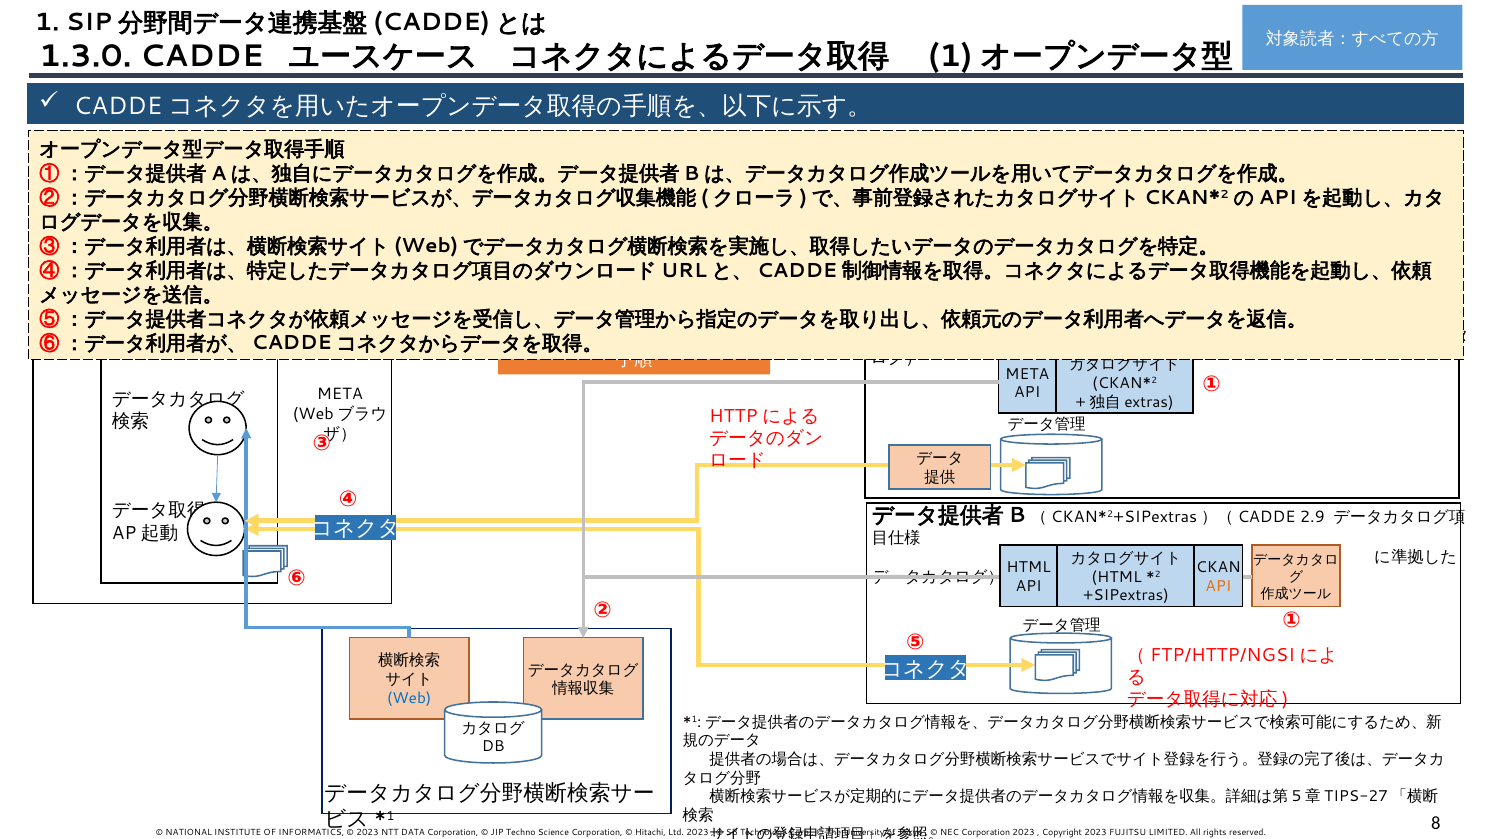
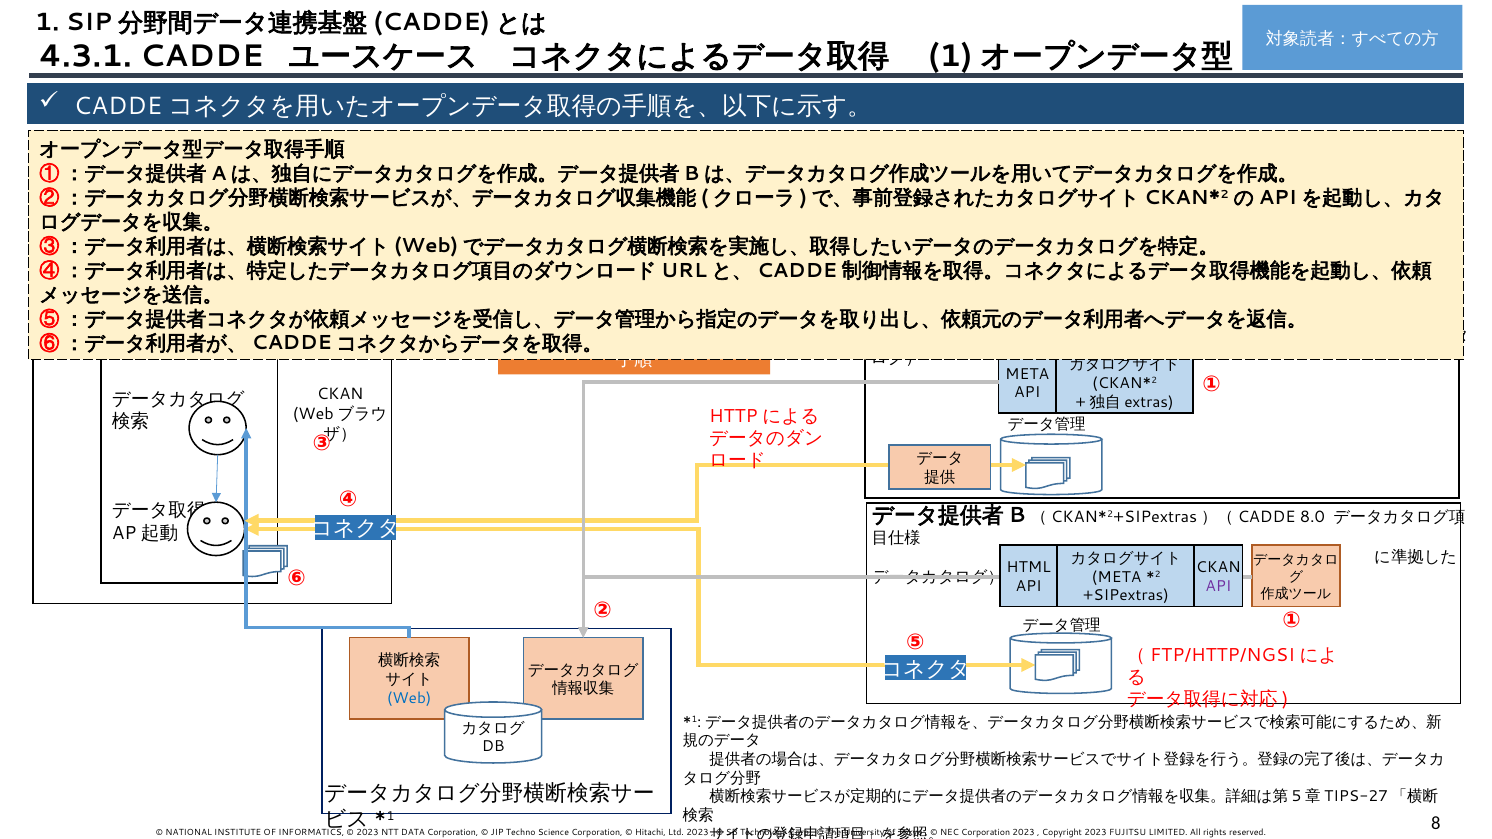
1.3.0: 1.3.0 -> 4.3.1 (85, 56)
META: META -> CKAN (340, 395)
2.9: 2.9 -> 8.0 (1313, 517)
HTML: HTML -> META (1117, 577)
API colour: orange -> purple (1218, 586)
